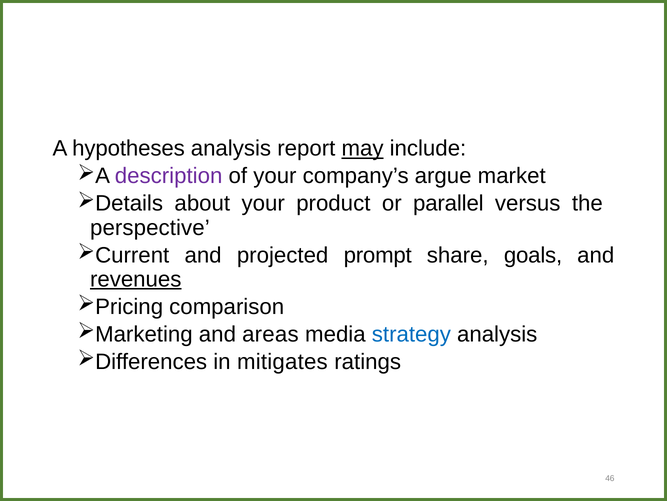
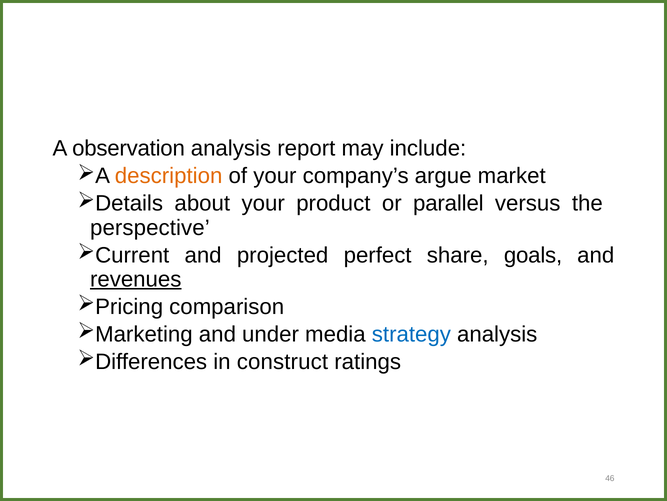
hypotheses: hypotheses -> observation (129, 148)
may underline: present -> none (363, 148)
description colour: purple -> orange (169, 176)
prompt: prompt -> perfect (378, 255)
areas: areas -> under (271, 334)
mitigates: mitigates -> construct (282, 361)
